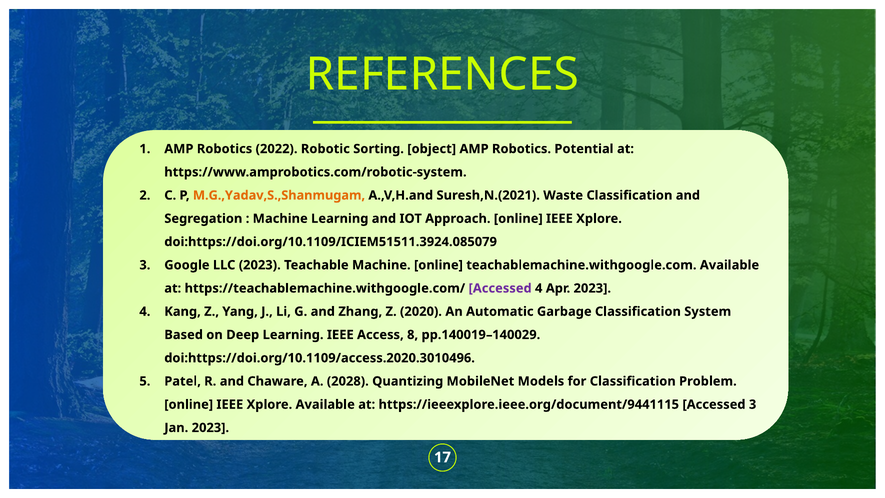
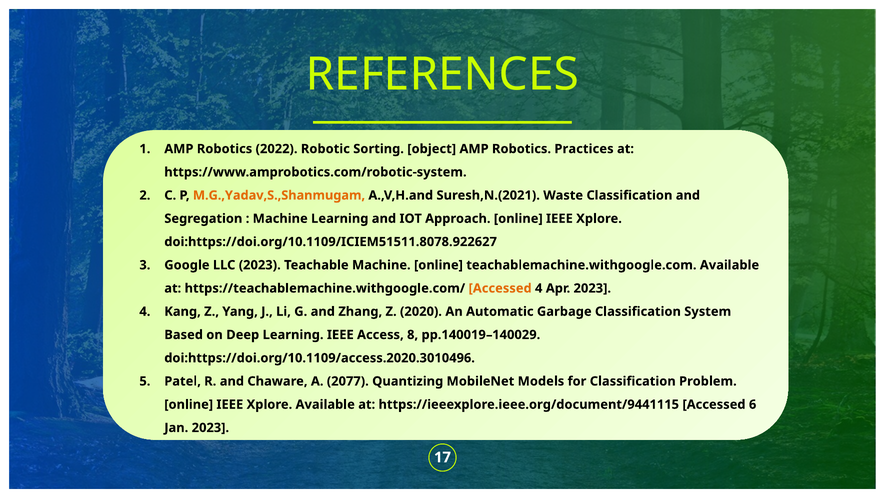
Potential: Potential -> Practices (584, 149)
doi:https://doi.org/10.1109/ICIEM51511.3924.085079: doi:https://doi.org/10.1109/ICIEM51511.3924.085079 -> doi:https://doi.org/10.1109/ICIEM51511.8078.922627 (331, 242)
Accessed colour: purple -> orange (500, 288)
2028: 2028 -> 2077 (348, 381)
Accessed 3: 3 -> 6 (753, 404)
